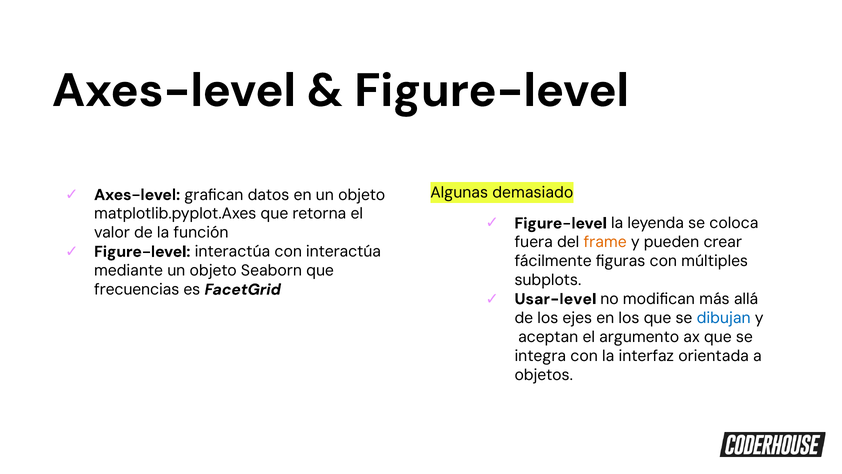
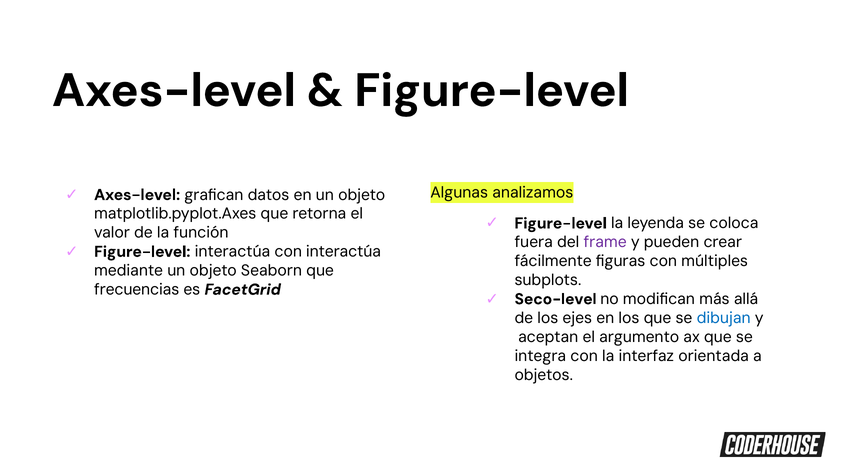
demasiado: demasiado -> analizamos (533, 192)
frame colour: orange -> purple (605, 242)
Usar-level: Usar-level -> Seco-level (556, 299)
